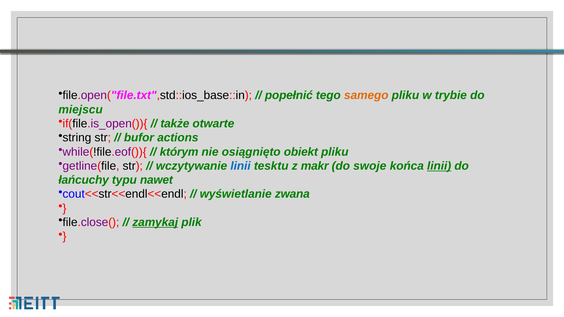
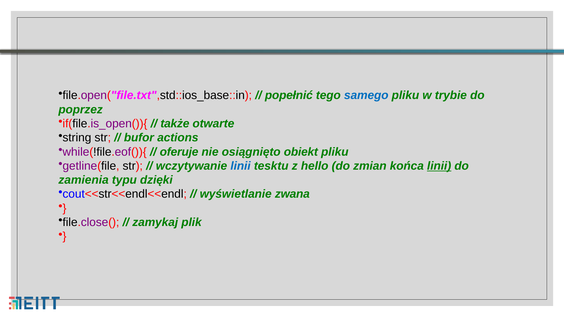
samego colour: orange -> blue (366, 95)
miejscu: miejscu -> poprzez (81, 110)
którym: którym -> oferuje (179, 152)
makr: makr -> hello (315, 166)
swoje: swoje -> zmian (370, 166)
łańcuchy: łańcuchy -> zamienia (84, 180)
nawet: nawet -> dzięki (156, 180)
zamykaj underline: present -> none (155, 222)
